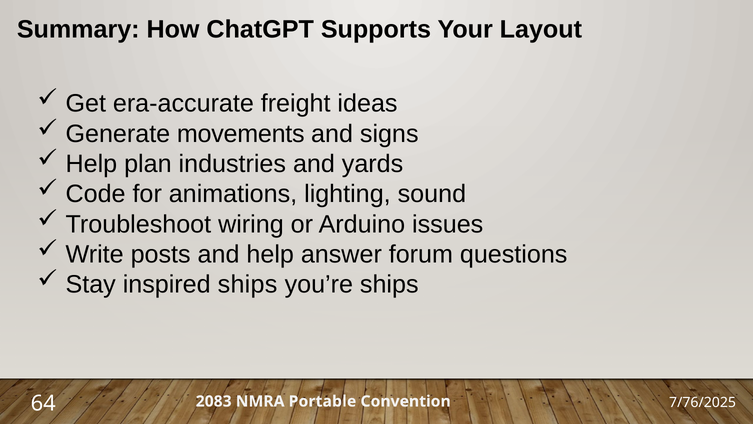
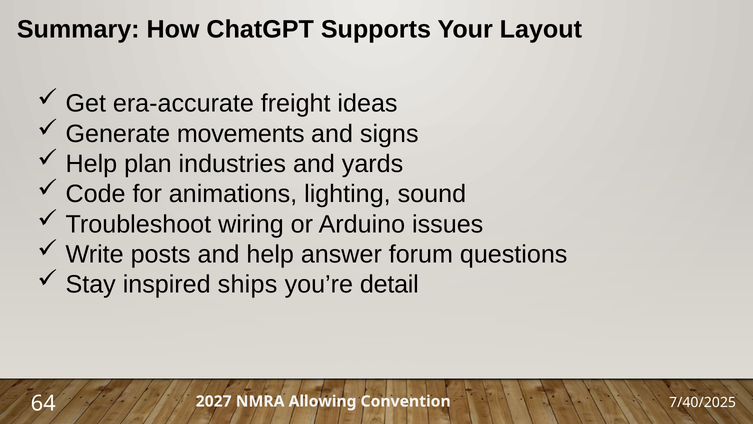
you’re ships: ships -> detail (389, 284)
7/76/2025: 7/76/2025 -> 7/40/2025 (703, 402)
2083: 2083 -> 2027 (214, 401)
Portable: Portable -> Allowing (323, 401)
